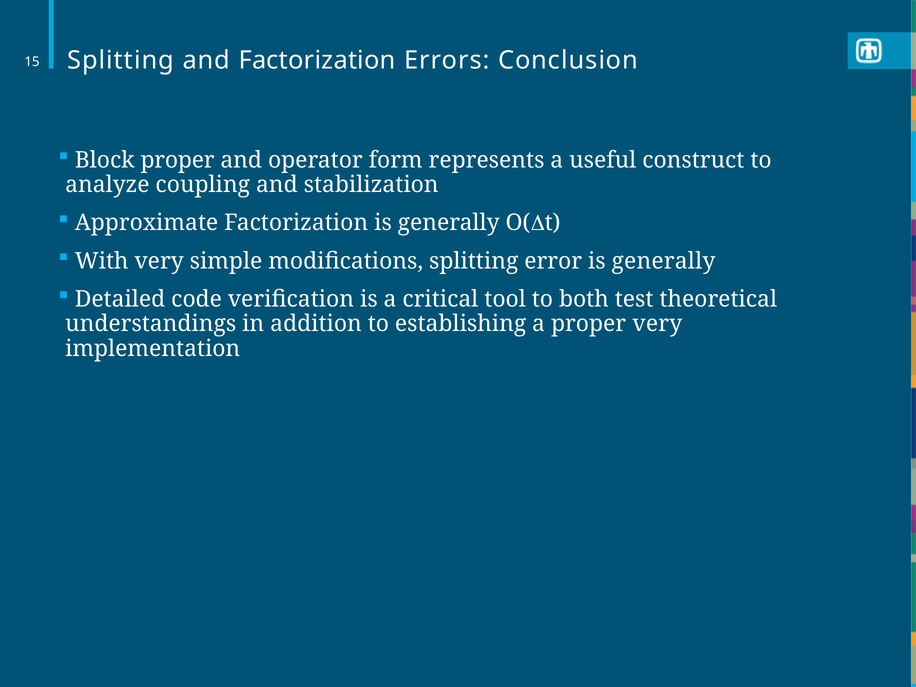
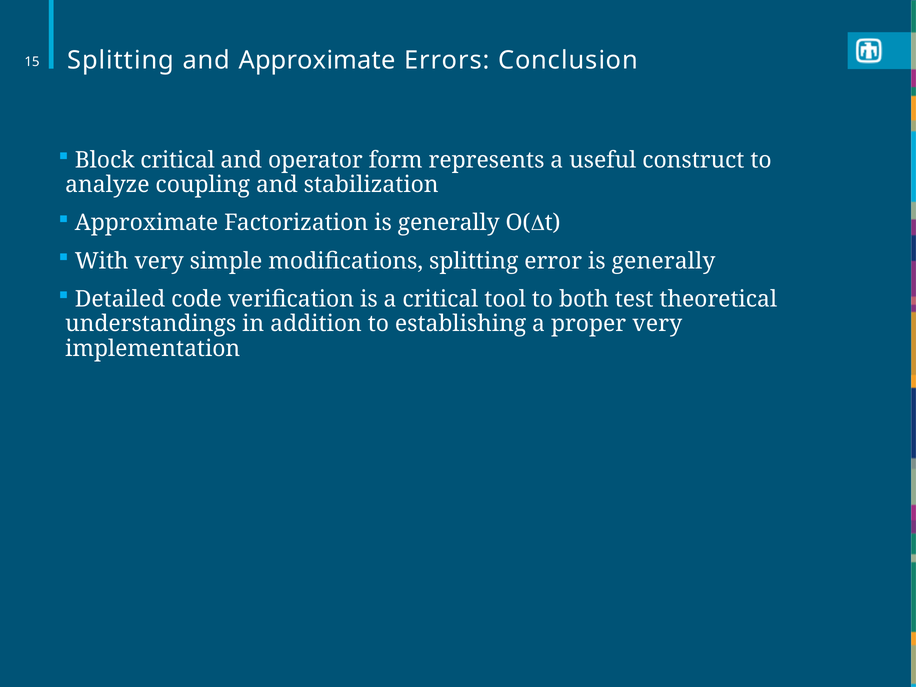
and Factorization: Factorization -> Approximate (317, 60)
Block proper: proper -> critical (178, 160)
